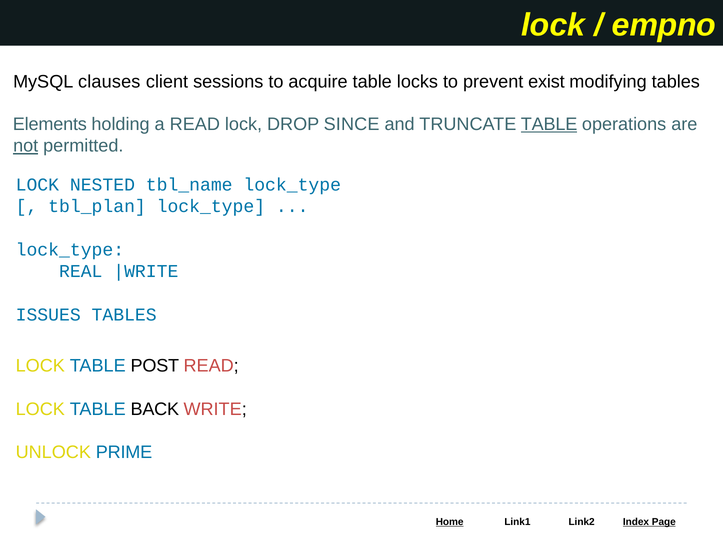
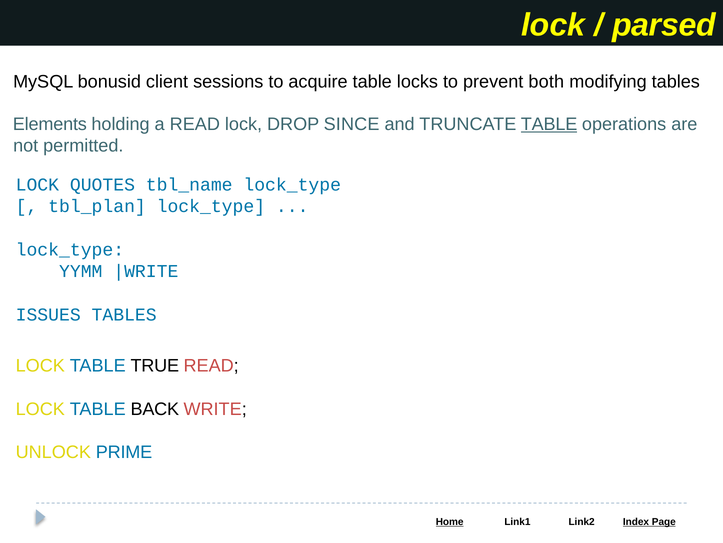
empno: empno -> parsed (664, 25)
clauses: clauses -> bonusid (109, 82)
exist: exist -> both (546, 82)
not underline: present -> none (26, 146)
NESTED: NESTED -> QUOTES (102, 184)
REAL: REAL -> YYMM (81, 271)
POST: POST -> TRUE (155, 365)
